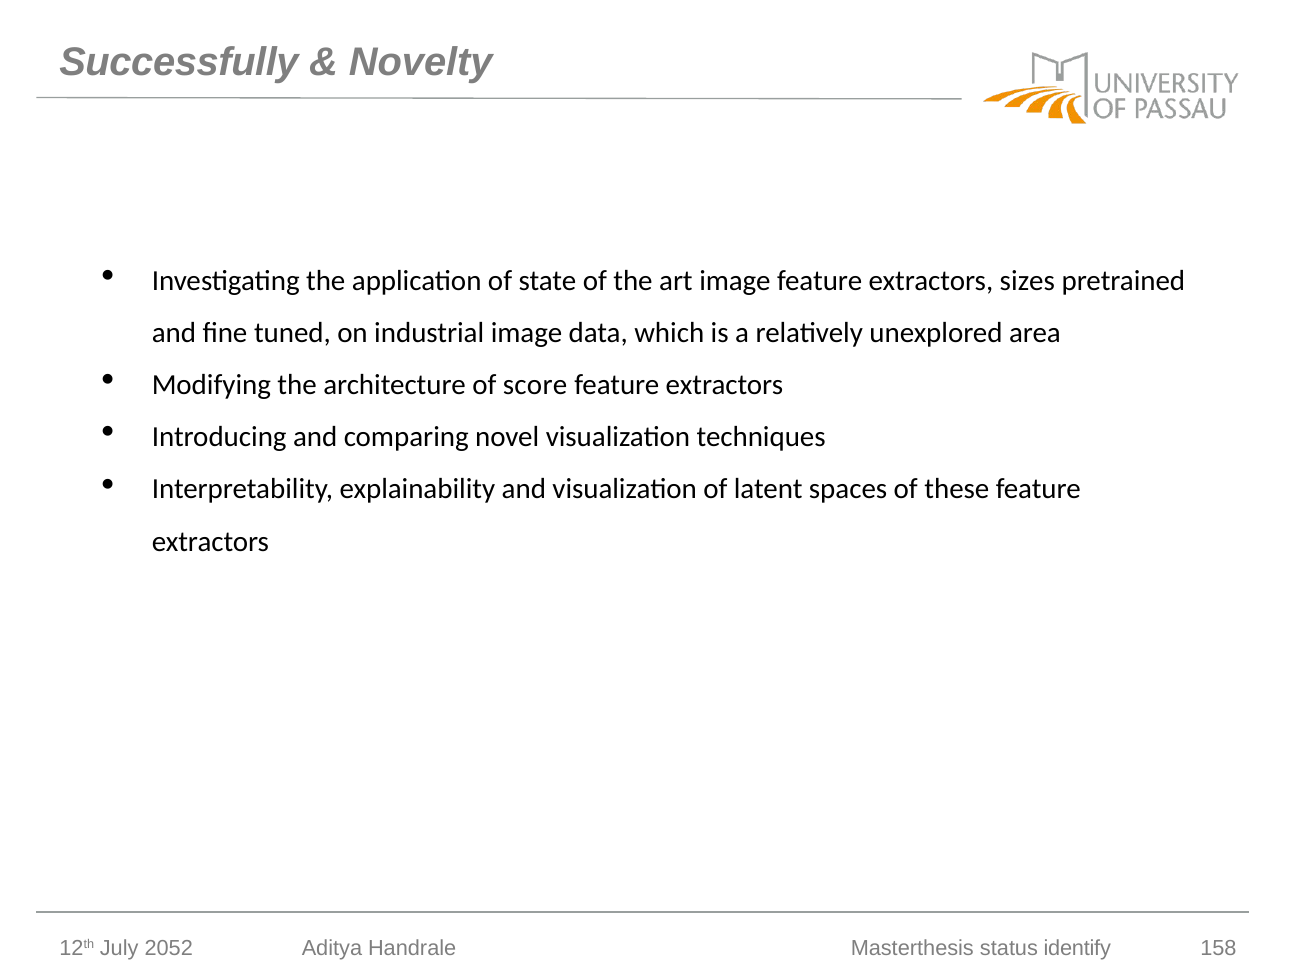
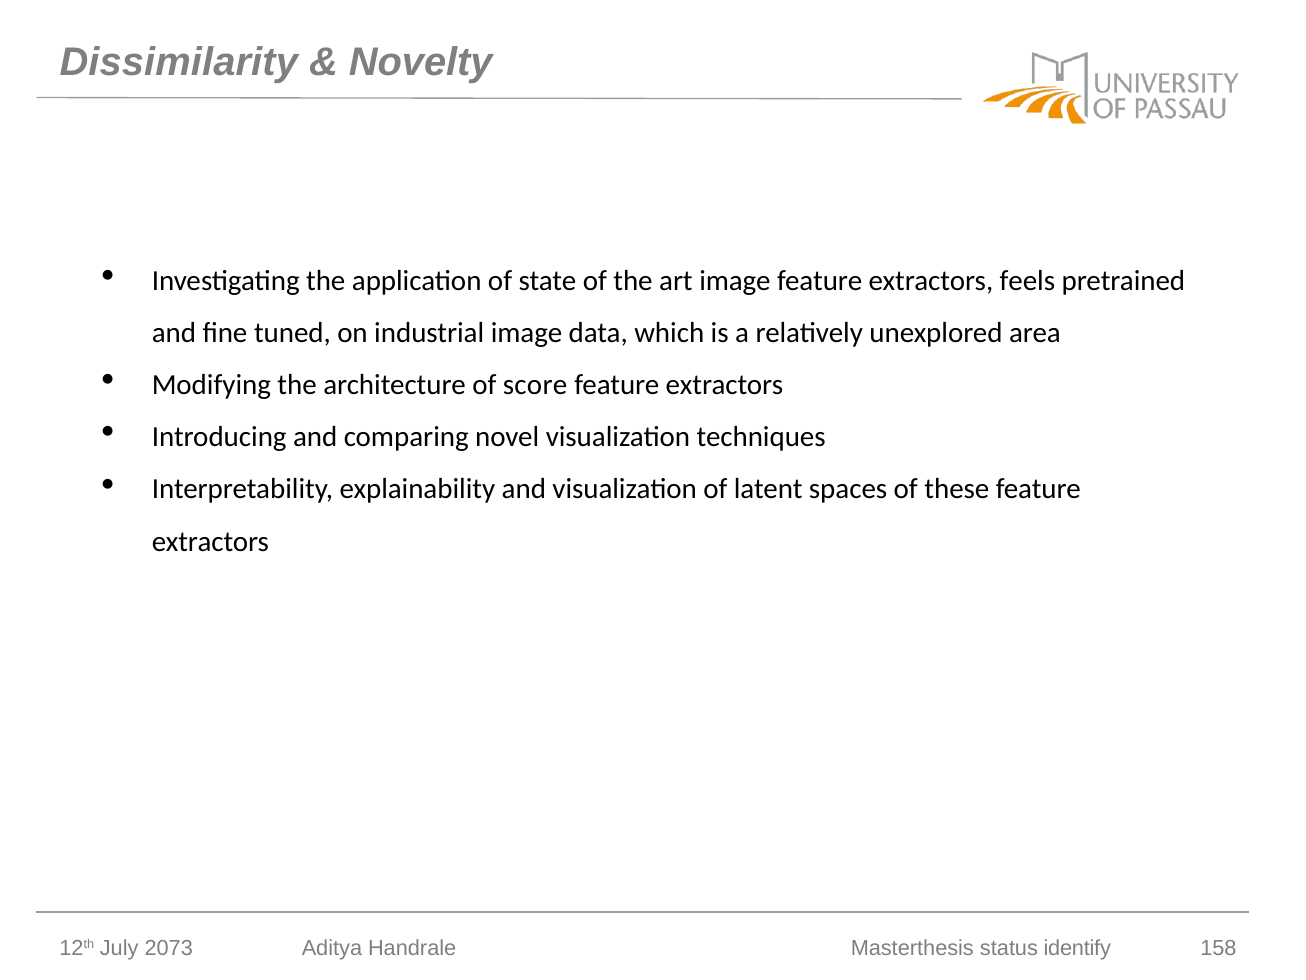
Successfully: Successfully -> Dissimilarity (179, 62)
sizes: sizes -> feels (1027, 280)
2052: 2052 -> 2073 (169, 948)
